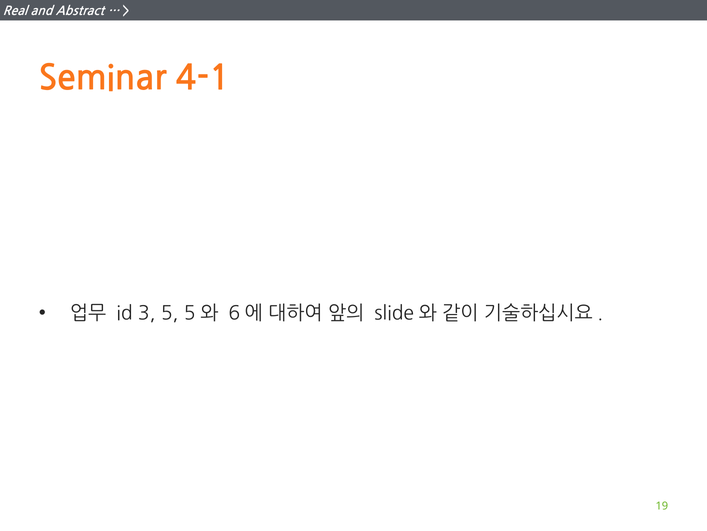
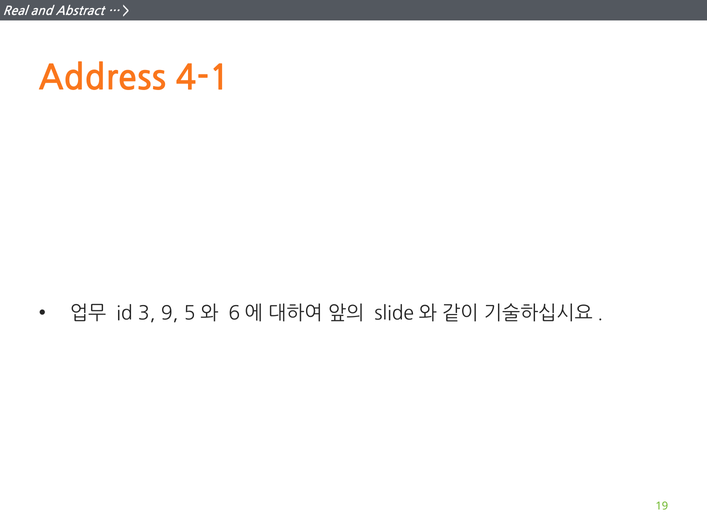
Seminar: Seminar -> Address (103, 78)
5: 5 -> 9 (170, 313)
